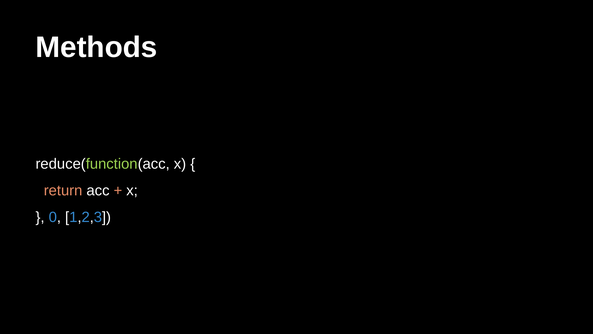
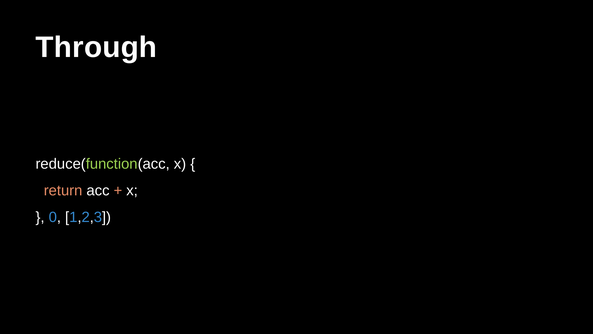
Methods: Methods -> Through (96, 47)
